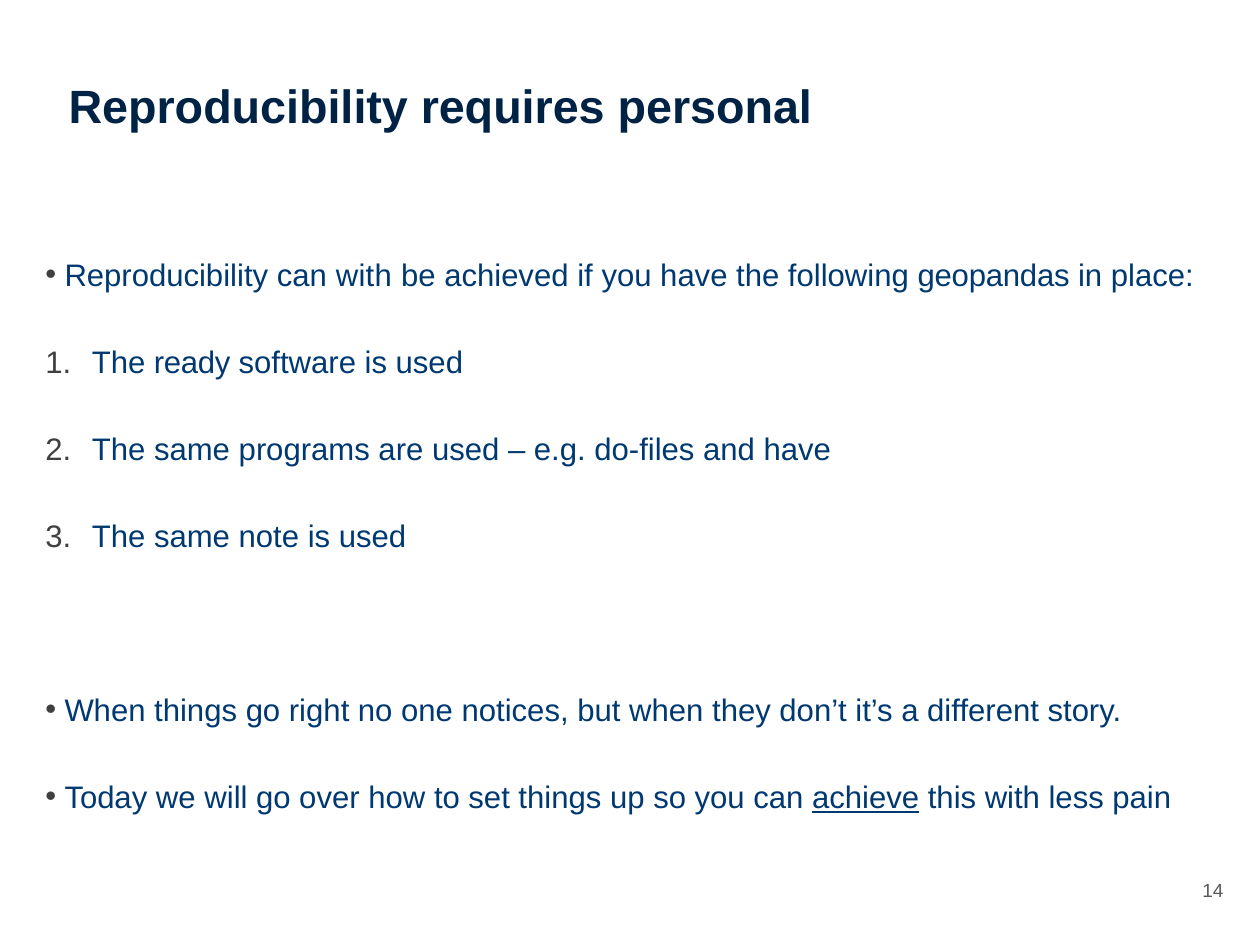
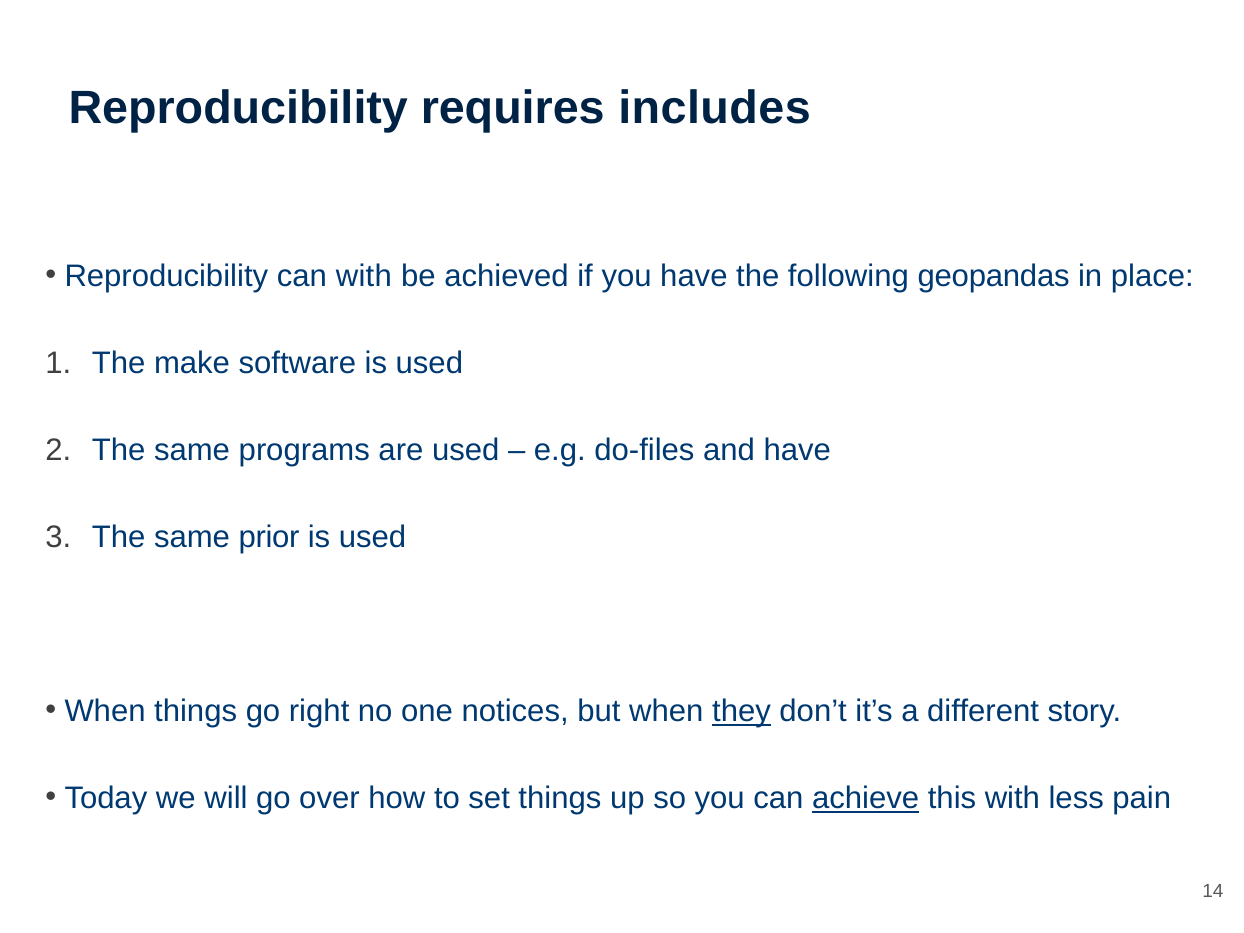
personal: personal -> includes (715, 108)
ready: ready -> make (192, 363)
note: note -> prior (269, 537)
they underline: none -> present (742, 711)
